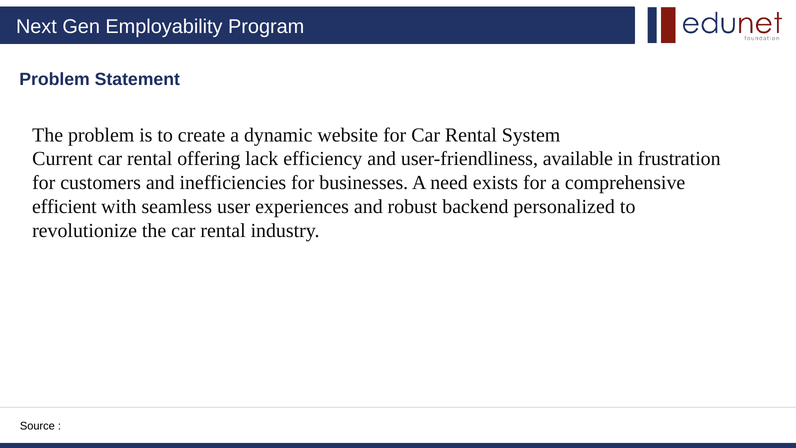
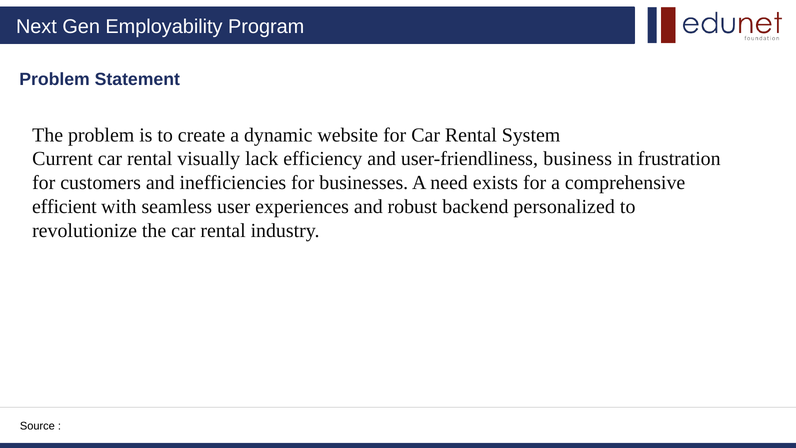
offering: offering -> visually (209, 159)
available: available -> business (578, 159)
